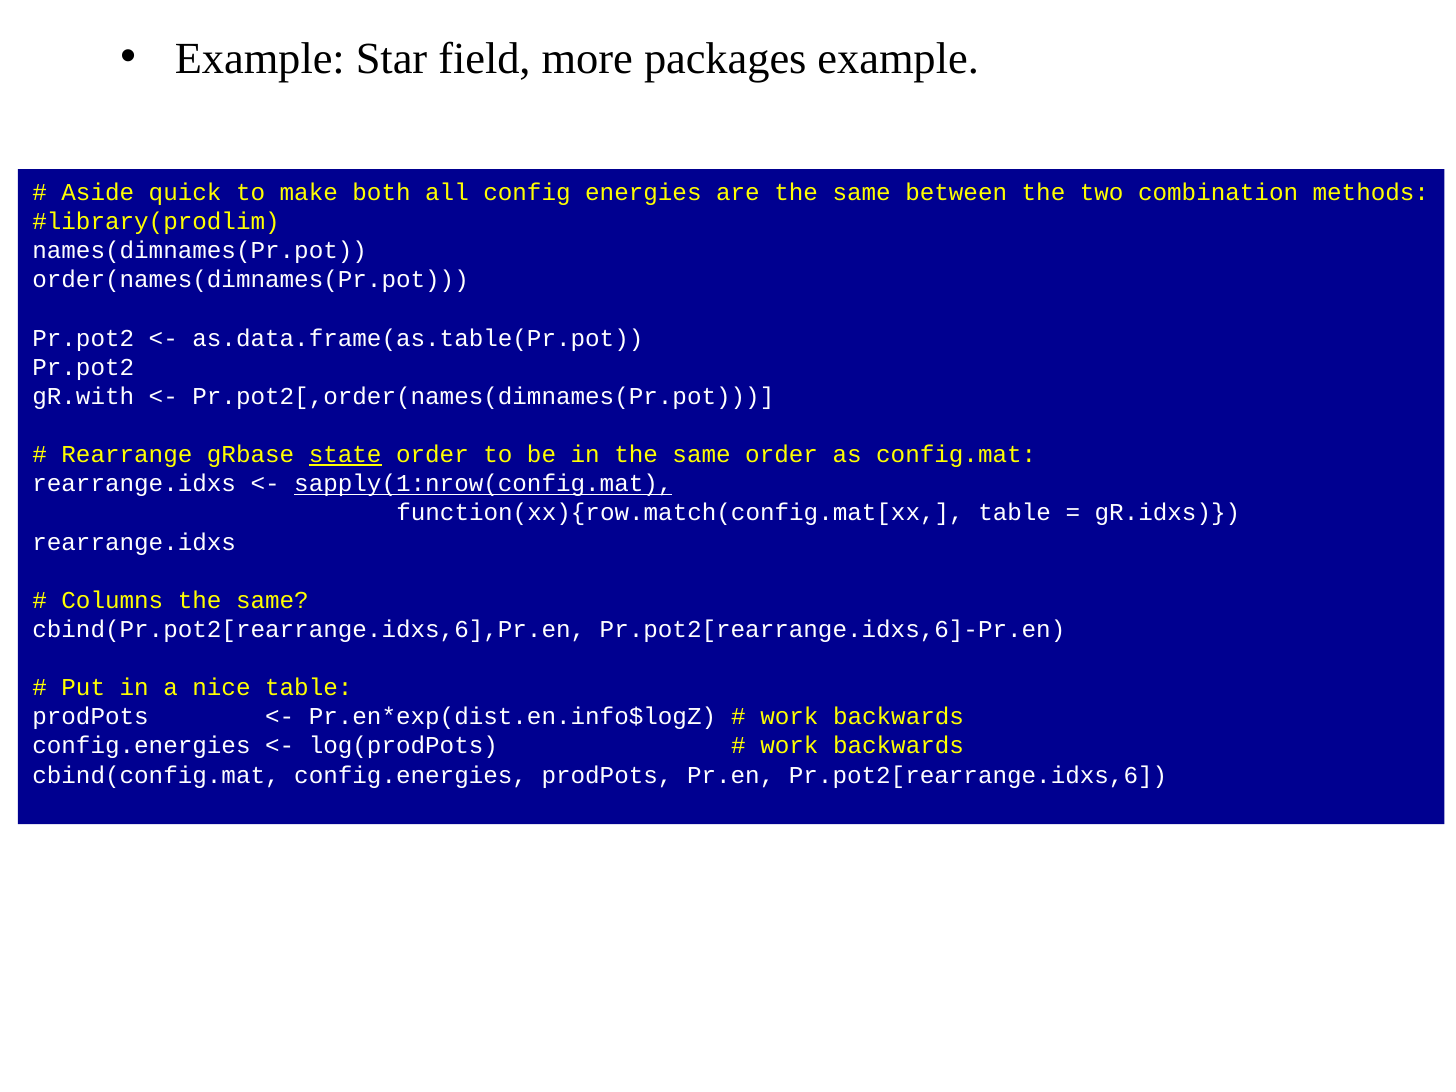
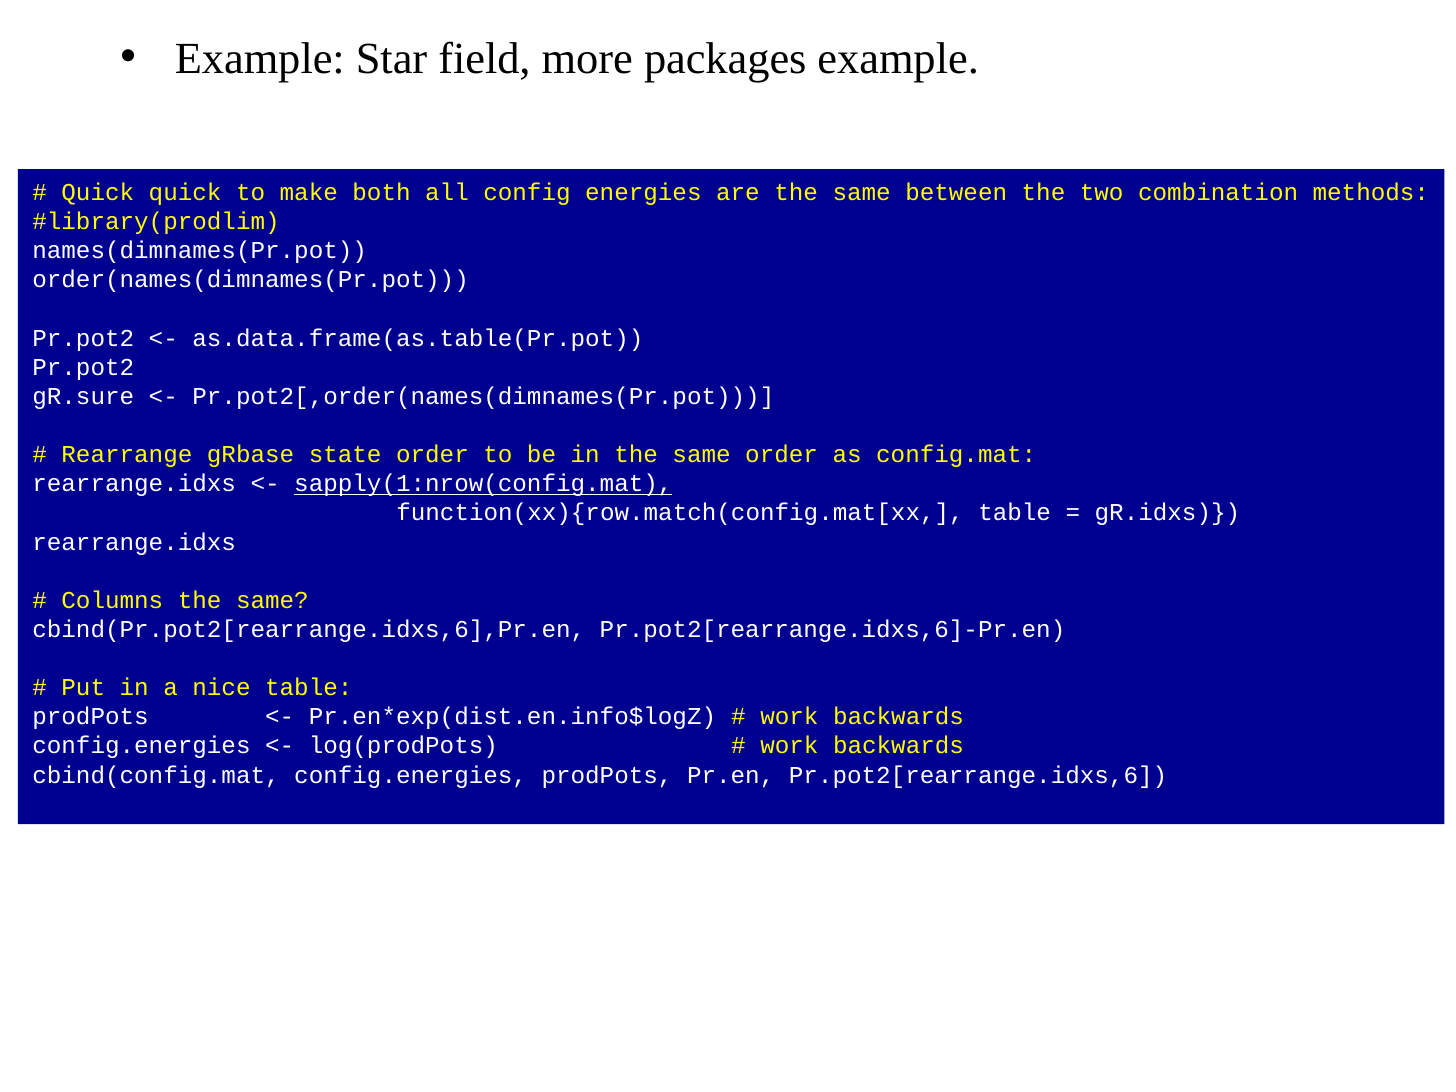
Aside: Aside -> Quick (98, 193)
gR.with: gR.with -> gR.sure (83, 396)
state underline: present -> none (345, 455)
